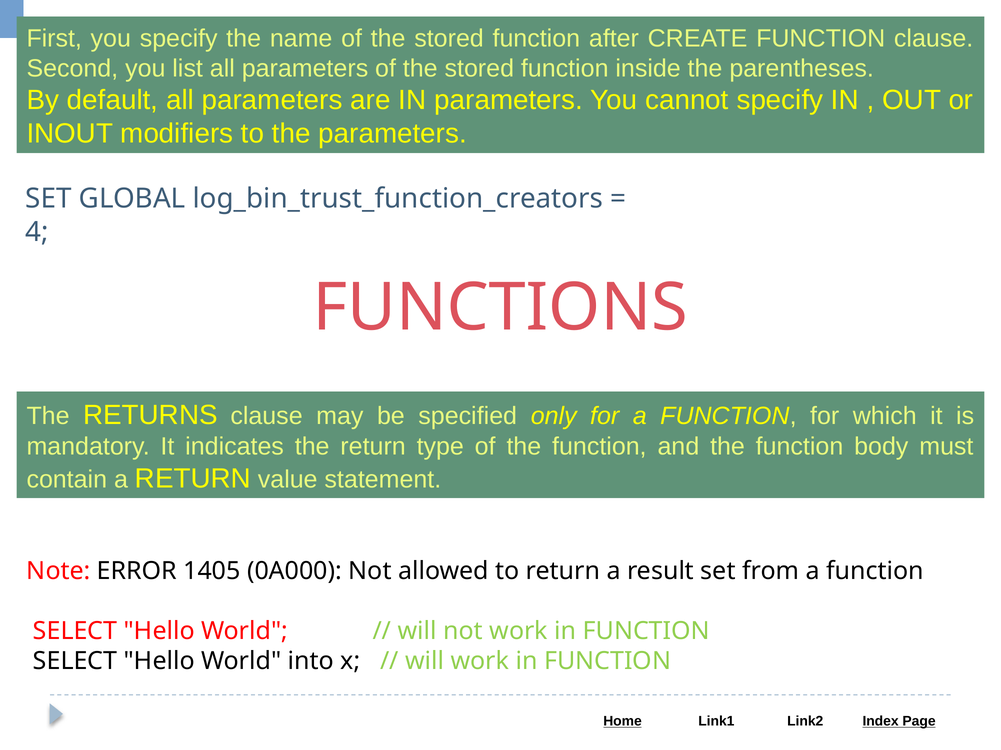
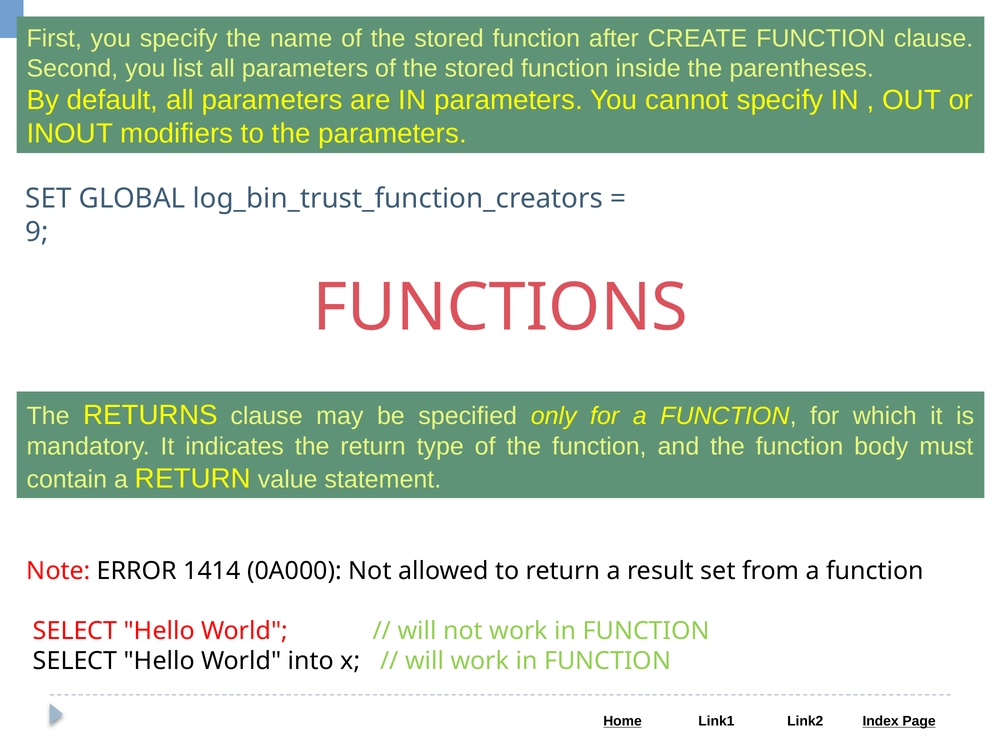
4: 4 -> 9 (37, 232)
1405: 1405 -> 1414 (212, 572)
